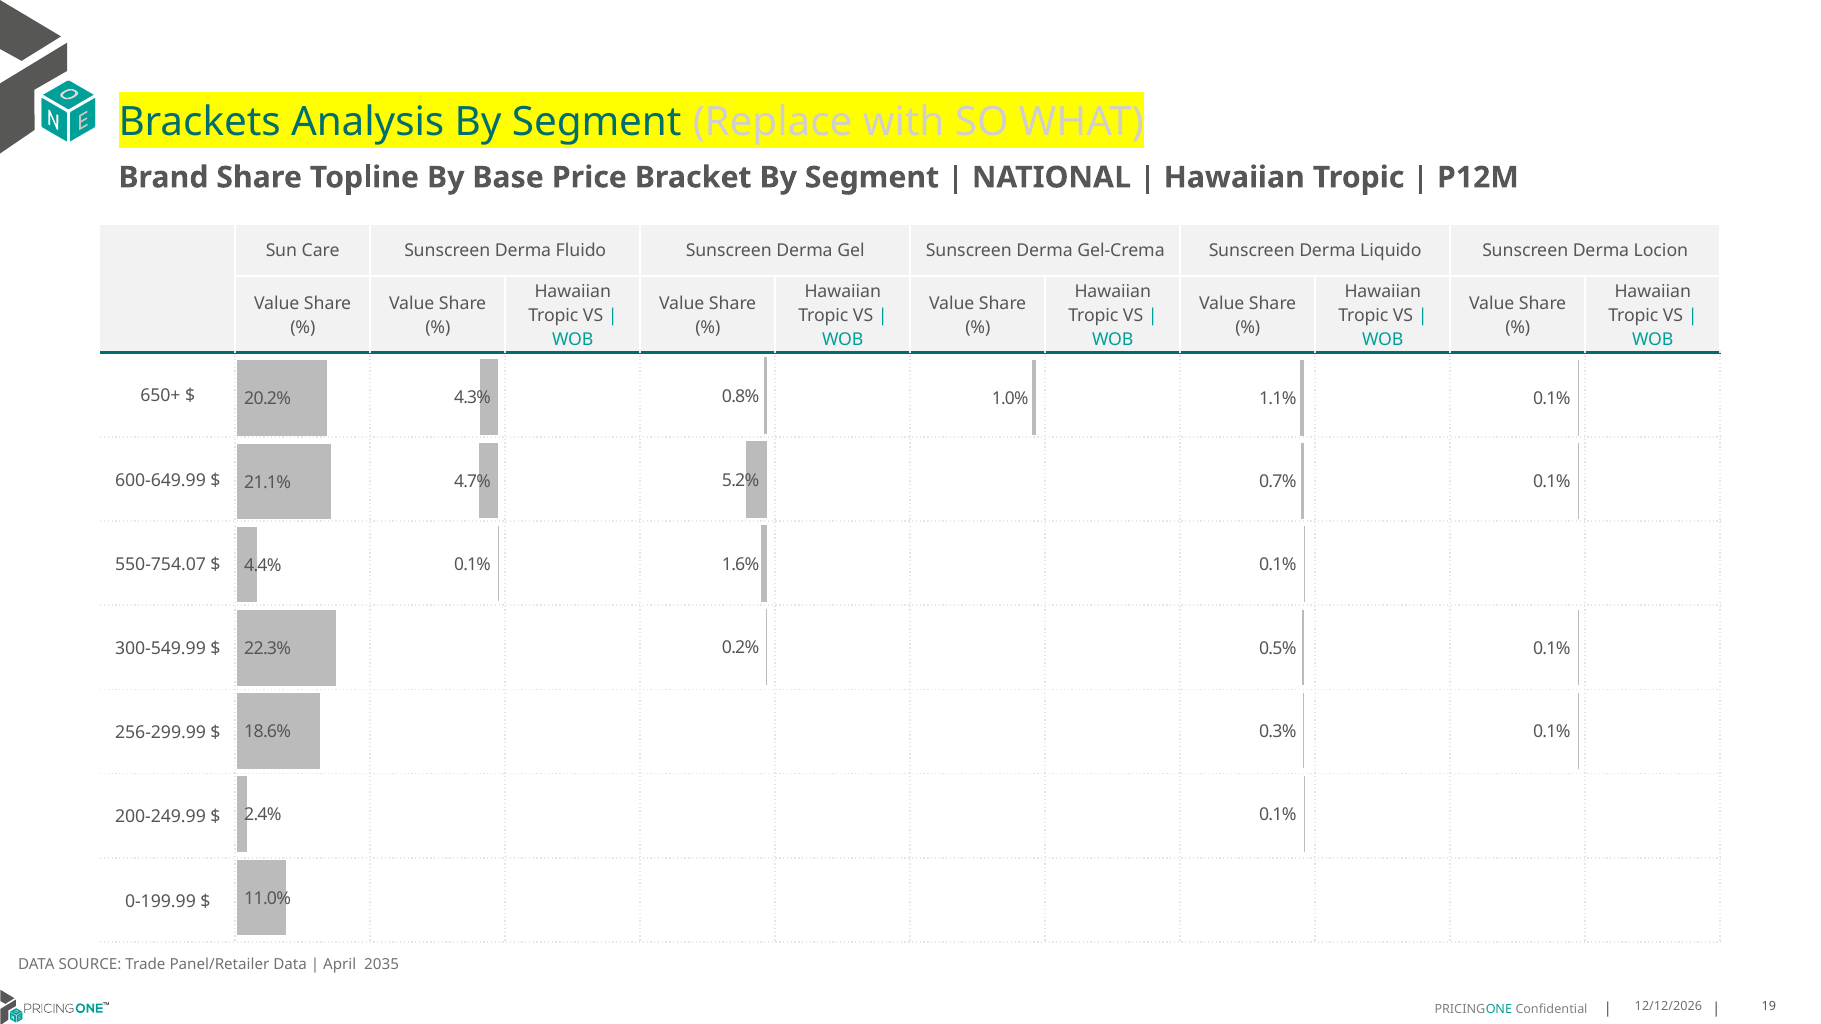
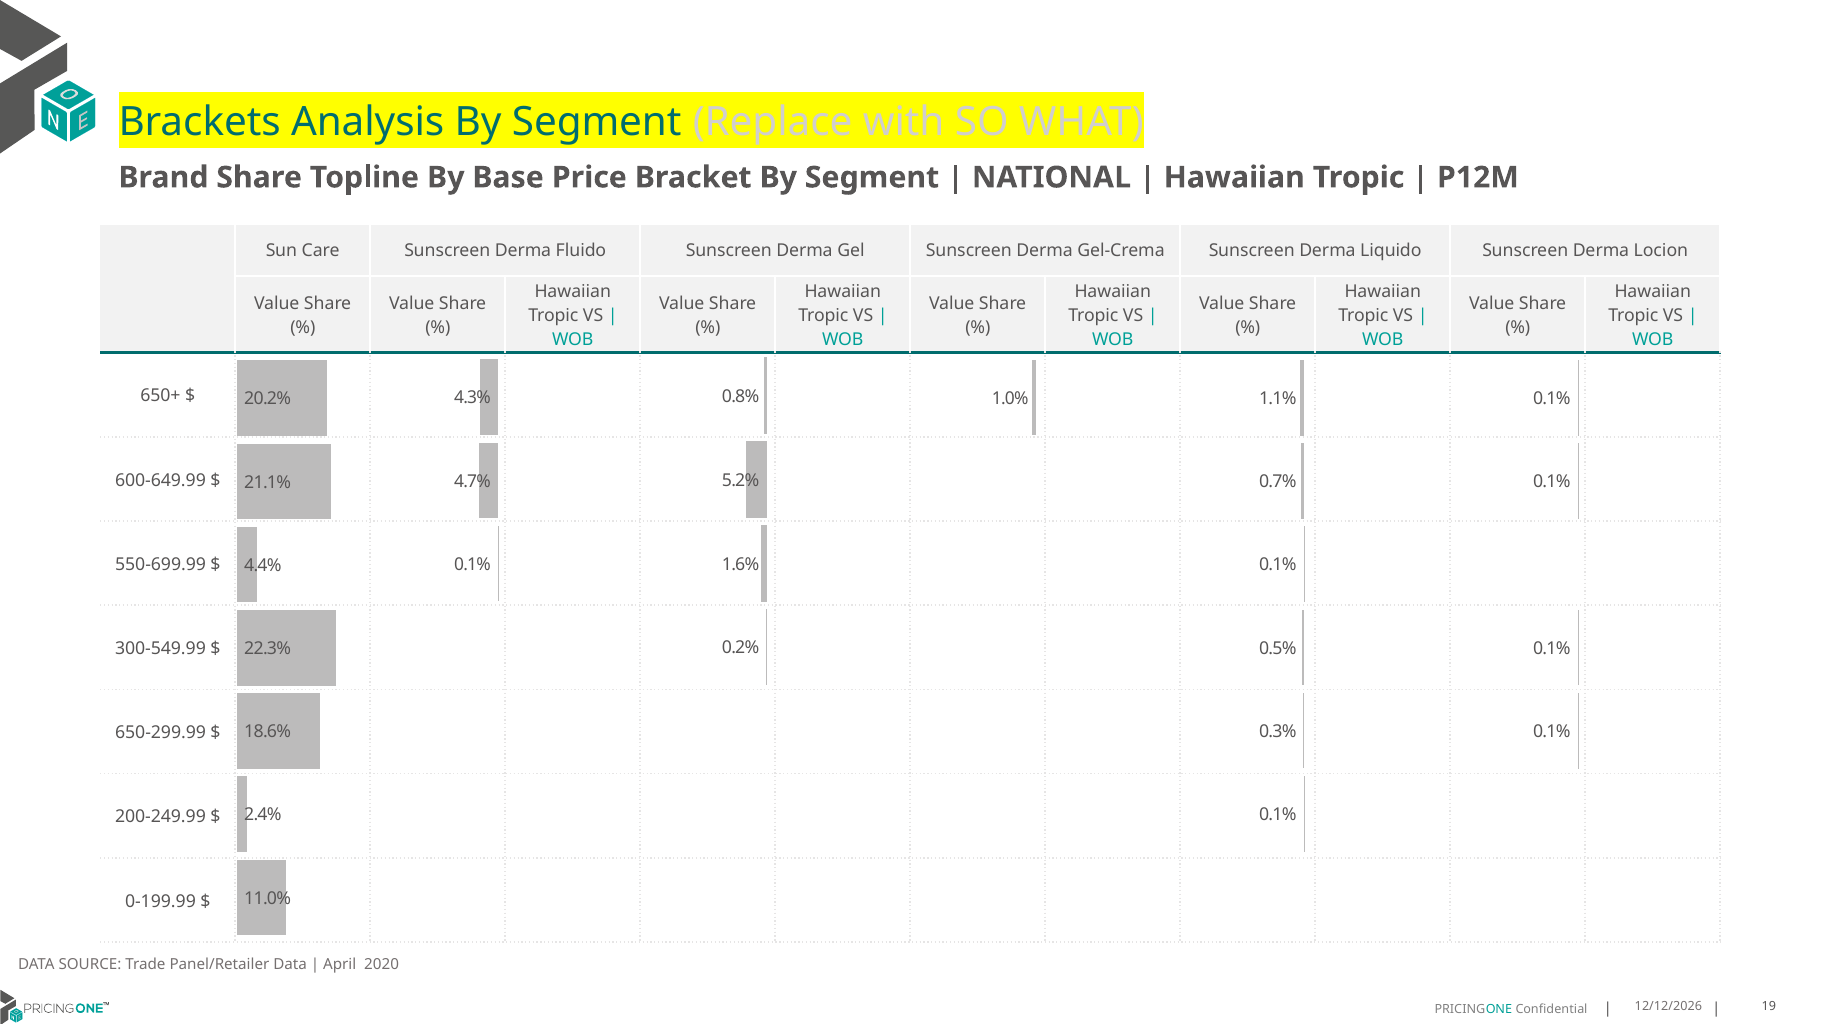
550-754.07: 550-754.07 -> 550-699.99 (161, 565)
256-299.99: 256-299.99 -> 650-299.99 (161, 733)
2035: 2035 -> 2020 (382, 965)
